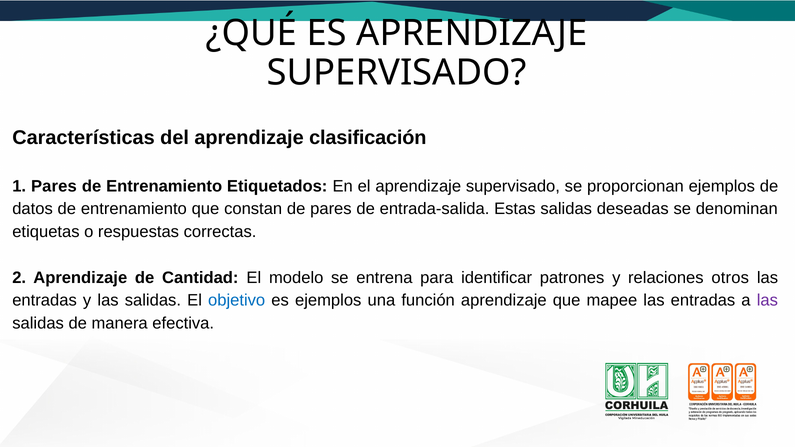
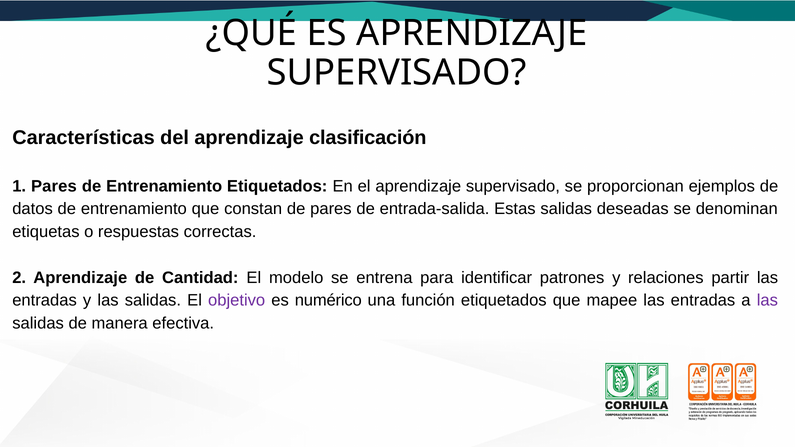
otros: otros -> partir (730, 278)
objetivo colour: blue -> purple (237, 301)
es ejemplos: ejemplos -> numérico (328, 301)
función aprendizaje: aprendizaje -> etiquetados (504, 301)
